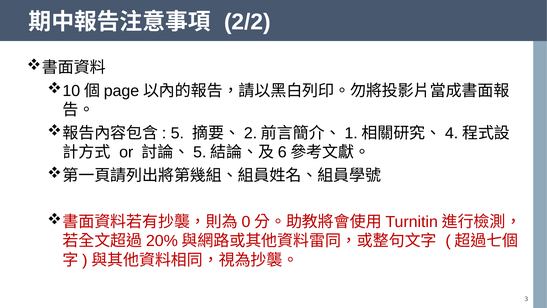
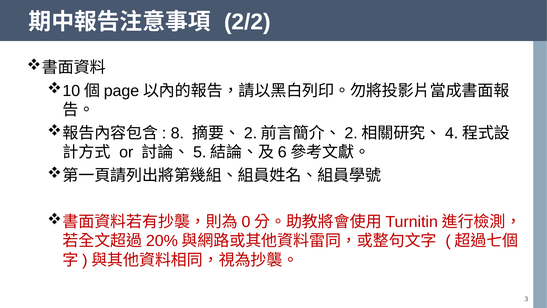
5: 5 -> 8 (177, 133)
1: 1 -> 2 (351, 133)
